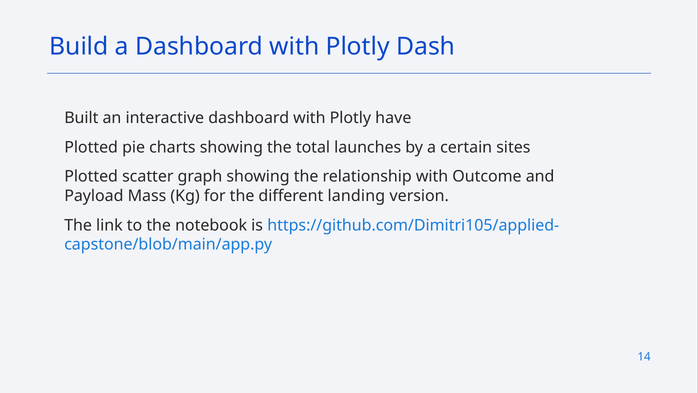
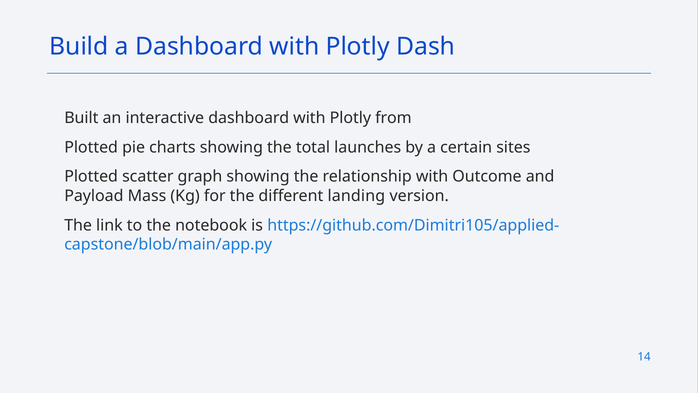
have: have -> from (393, 118)
